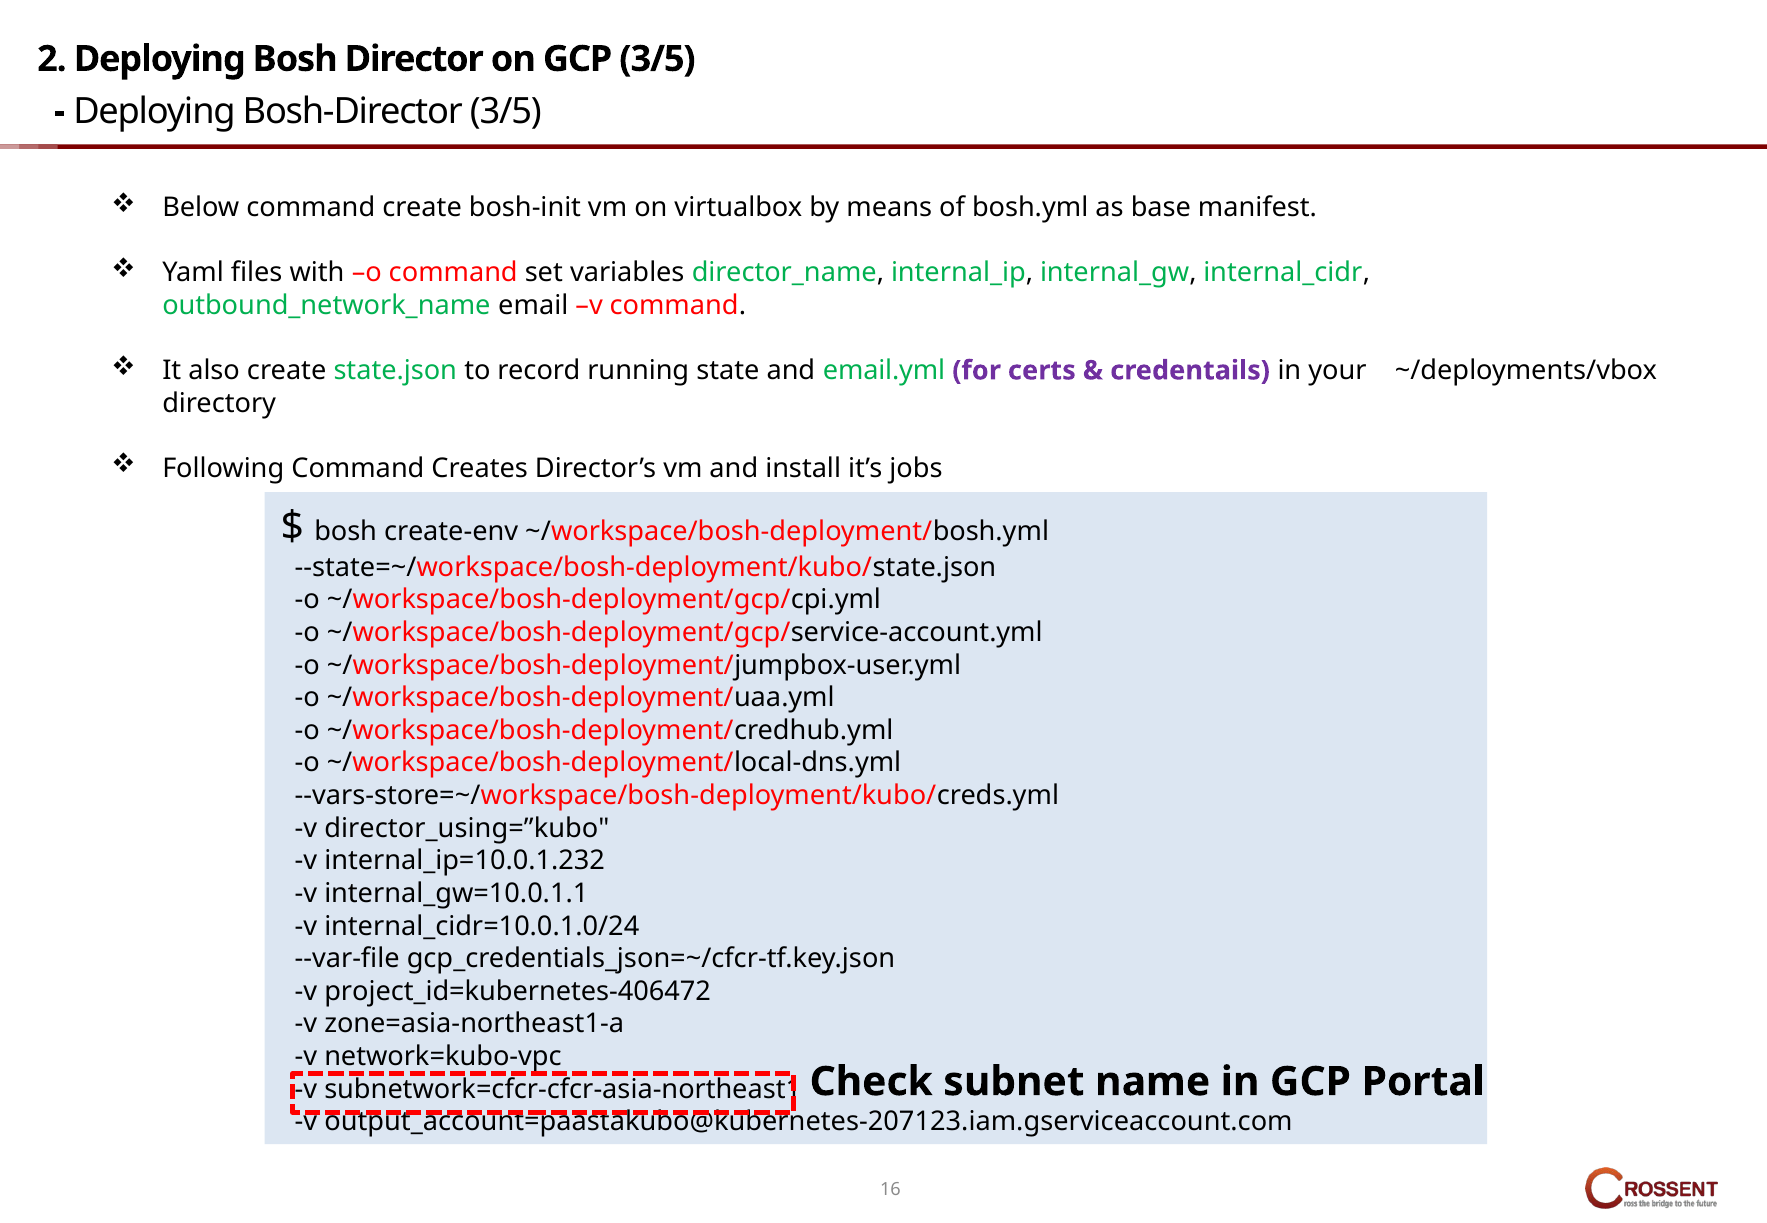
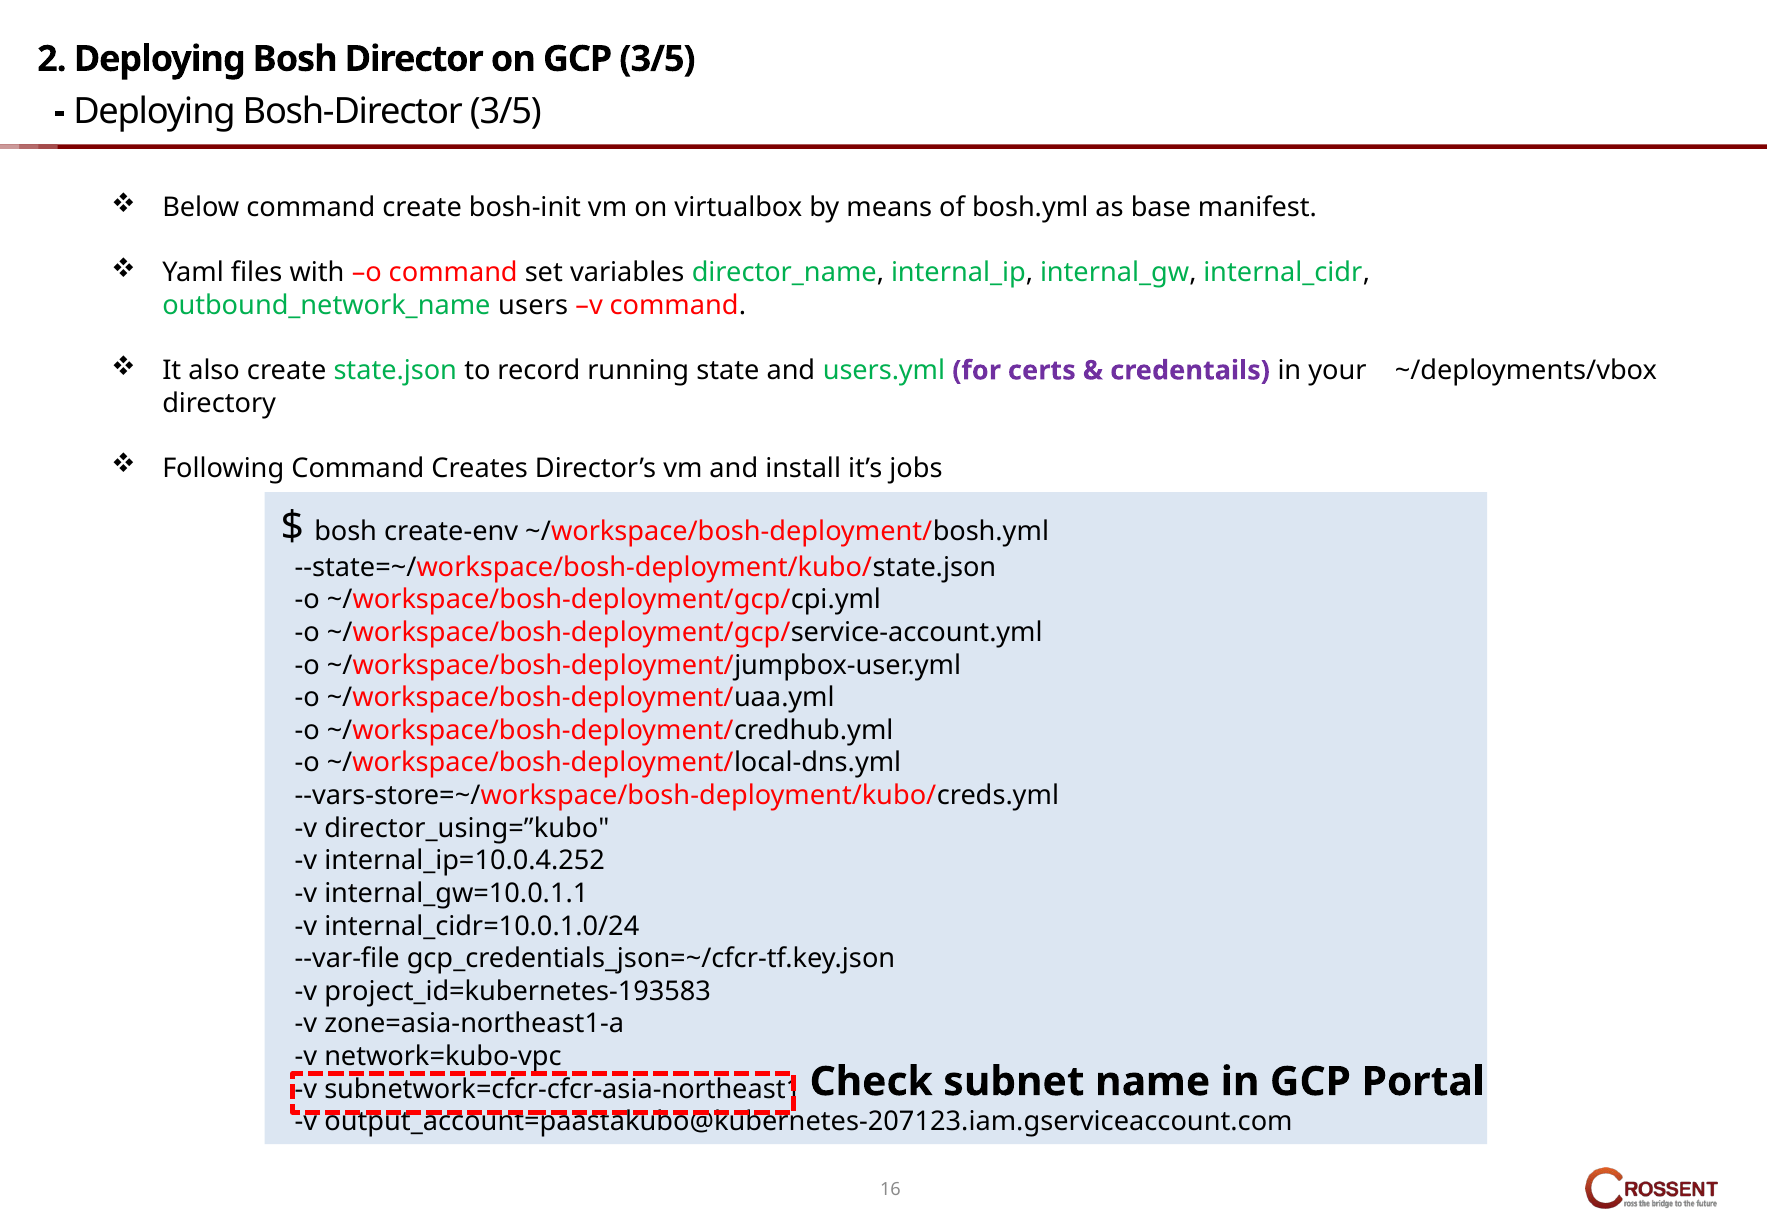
email: email -> users (533, 305)
email.yml: email.yml -> users.yml (884, 371)
internal_ip=10.0.1.232: internal_ip=10.0.1.232 -> internal_ip=10.0.4.252 (465, 861)
project_id=kubernetes-406472: project_id=kubernetes-406472 -> project_id=kubernetes-193583 (518, 992)
